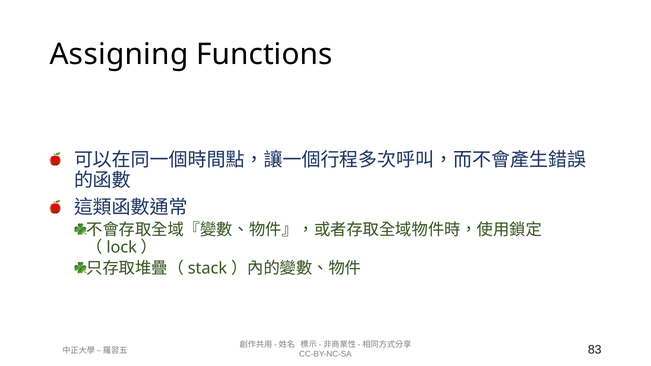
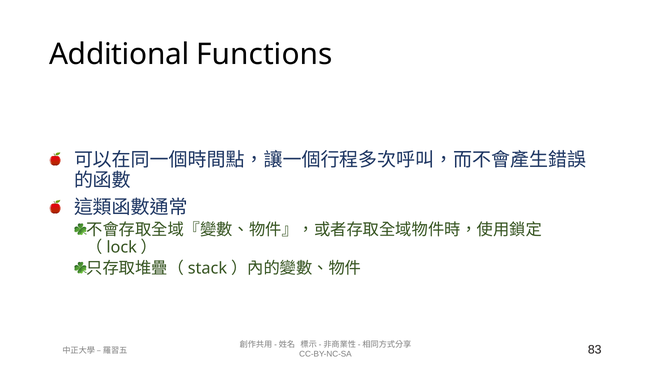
Assigning: Assigning -> Additional (119, 55)
